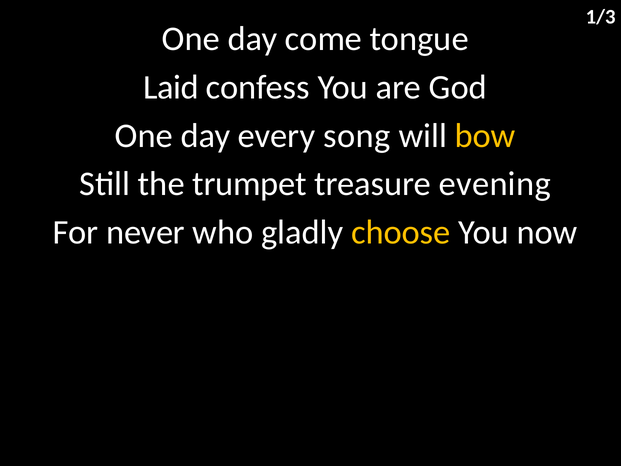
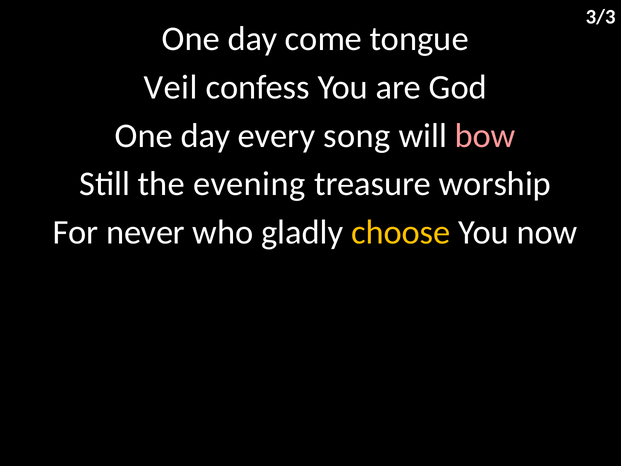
1/3: 1/3 -> 3/3 (601, 17)
Laid: Laid -> Veil (171, 87)
bow colour: yellow -> pink (485, 136)
trumpet: trumpet -> evening (249, 184)
evening: evening -> worship (495, 184)
